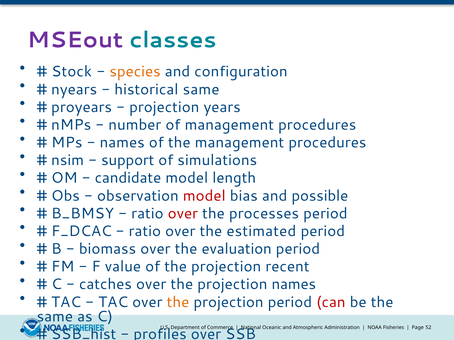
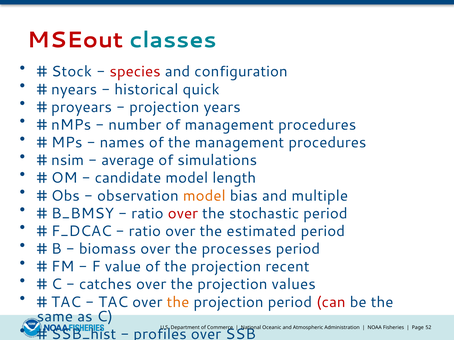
MSEout colour: purple -> red (75, 40)
species colour: orange -> red (135, 72)
historical same: same -> quick (201, 90)
support: support -> average (128, 160)
model colour: red -> orange (204, 196)
possible: possible -> multiple (320, 196)
processes: processes -> stochastic (264, 214)
evaluation: evaluation -> processes (237, 249)
projection names: names -> values (294, 285)
